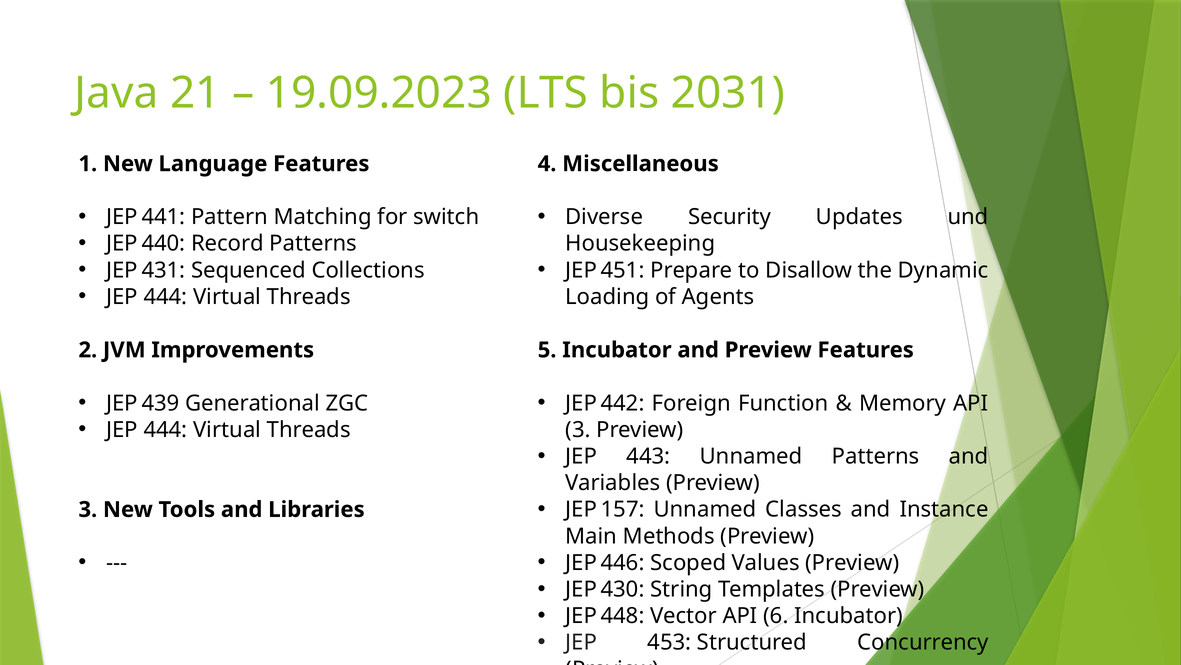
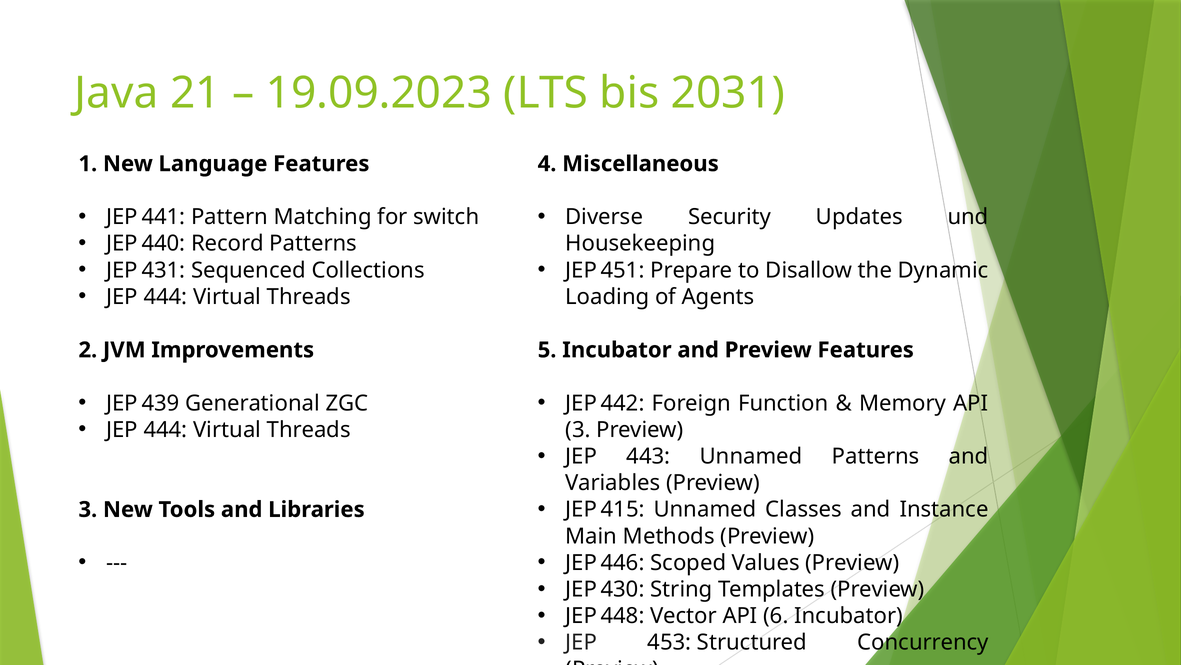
157: 157 -> 415 (623, 509)
